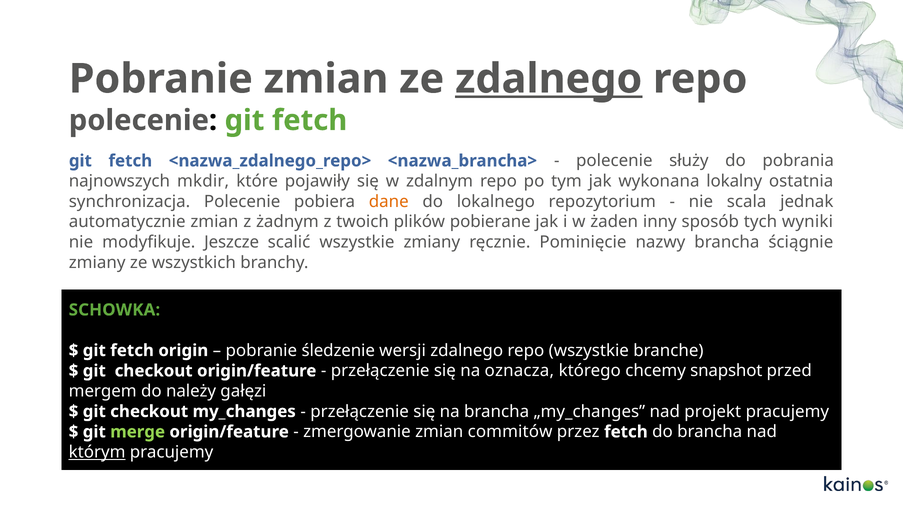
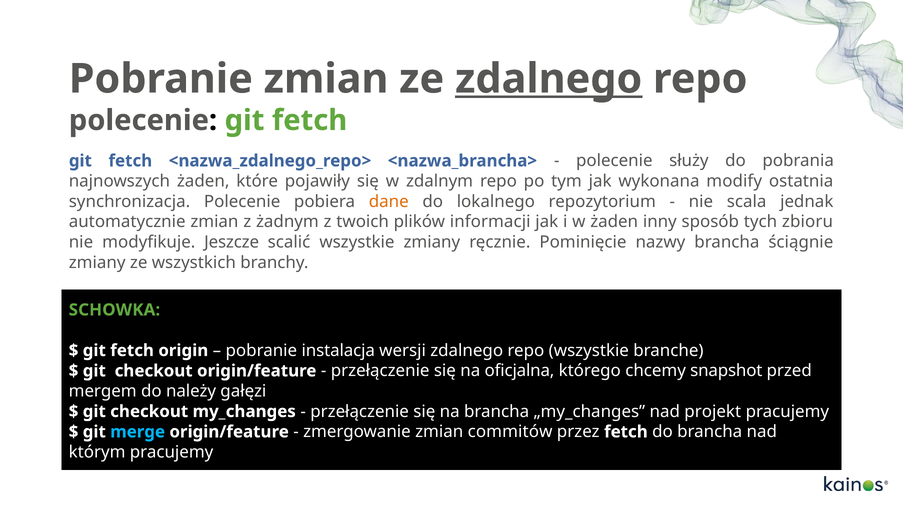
najnowszych mkdir: mkdir -> żaden (203, 181)
lokalny: lokalny -> modify (734, 181)
pobierane: pobierane -> informacji (490, 222)
wyniki: wyniki -> zbioru (807, 222)
śledzenie: śledzenie -> instalacja (338, 350)
oznacza: oznacza -> oficjalna (520, 371)
merge colour: light green -> light blue (138, 432)
którym underline: present -> none (97, 452)
